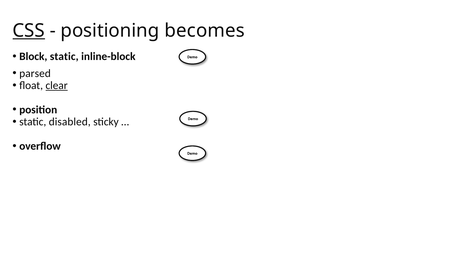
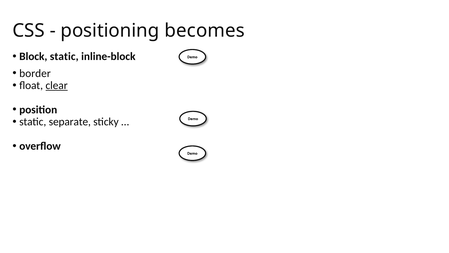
CSS underline: present -> none (29, 31)
parsed: parsed -> border (35, 73)
disabled: disabled -> separate (70, 122)
